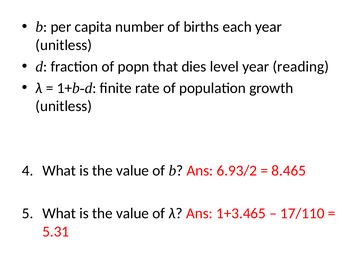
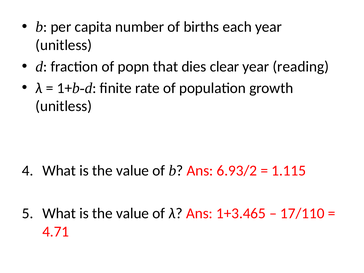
level: level -> clear (224, 67)
8.465: 8.465 -> 1.115 (289, 171)
5.31: 5.31 -> 4.71 (56, 232)
